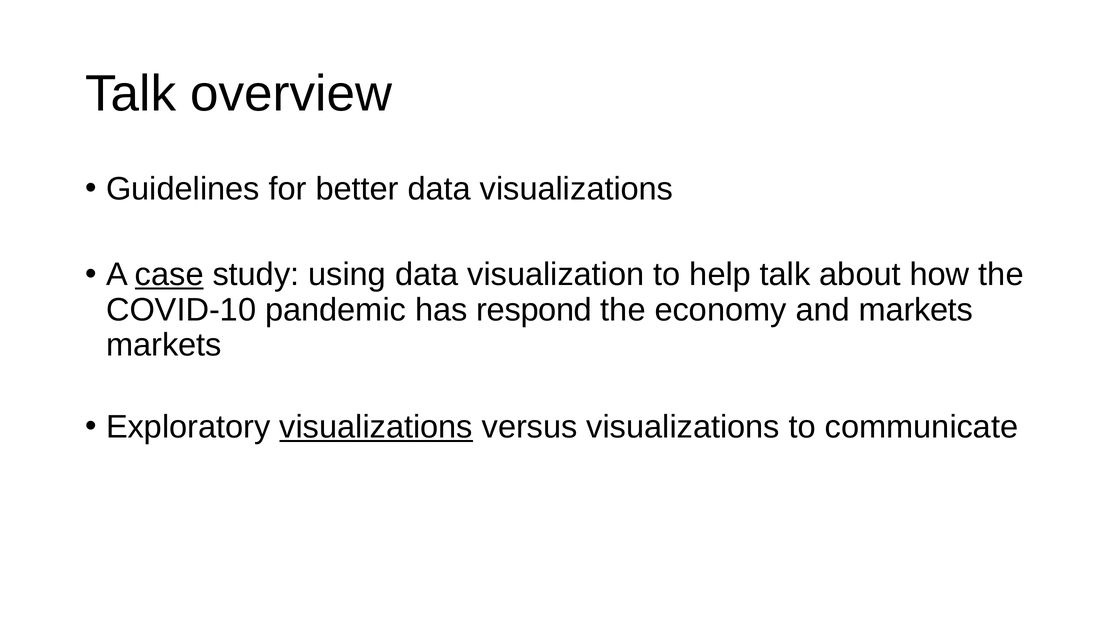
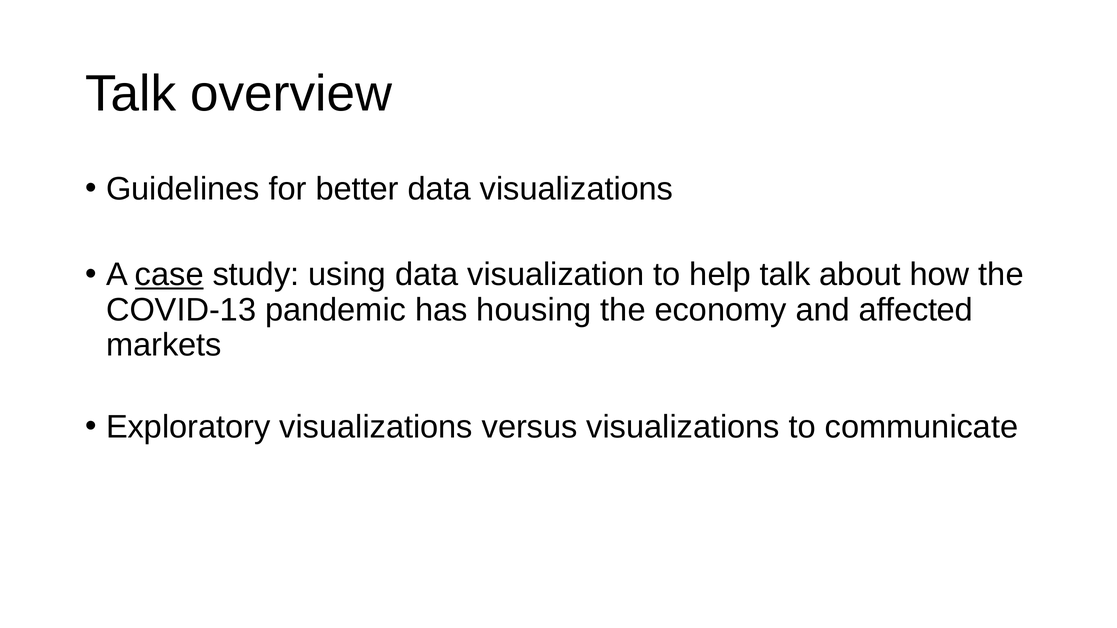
COVID-10: COVID-10 -> COVID-13 (181, 310)
respond: respond -> housing (534, 310)
and markets: markets -> affected (916, 310)
visualizations underline: present -> none (376, 427)
